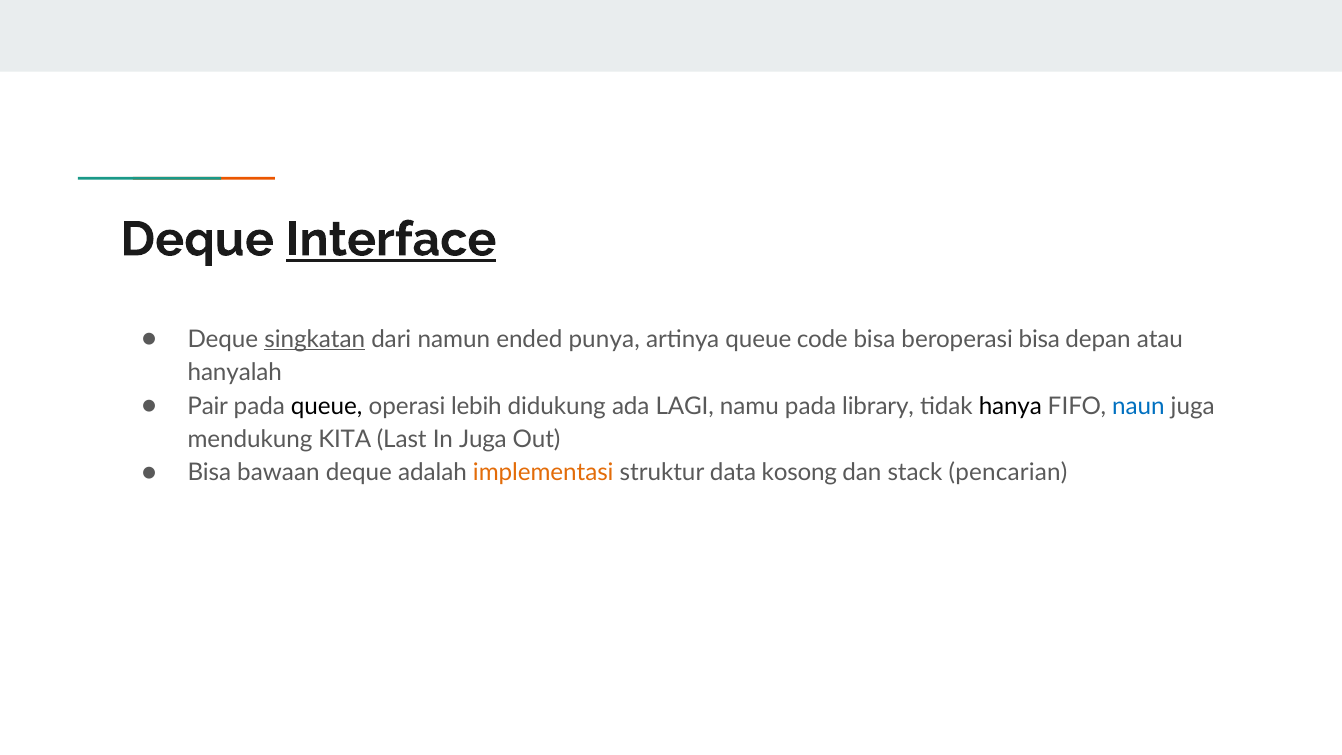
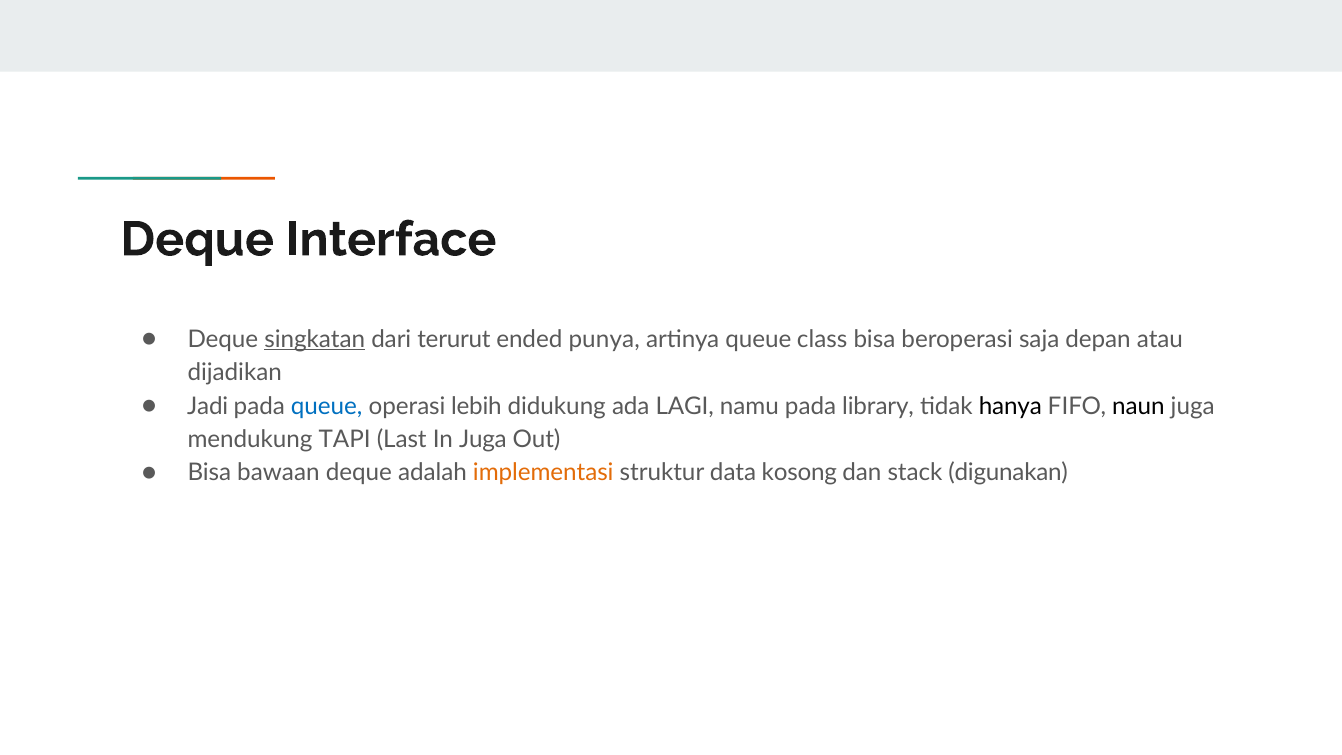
Interface underline: present -> none (391, 239)
namun: namun -> terurut (454, 339)
code: code -> class (822, 339)
beroperasi bisa: bisa -> saja (1039, 339)
hanyalah: hanyalah -> dijadikan (235, 373)
Pair: Pair -> Jadi (208, 406)
queue colour: black -> blue (327, 406)
naun colour: blue -> black (1138, 406)
KITA: KITA -> TAPI (345, 439)
pencarian: pencarian -> digunakan (1008, 473)
